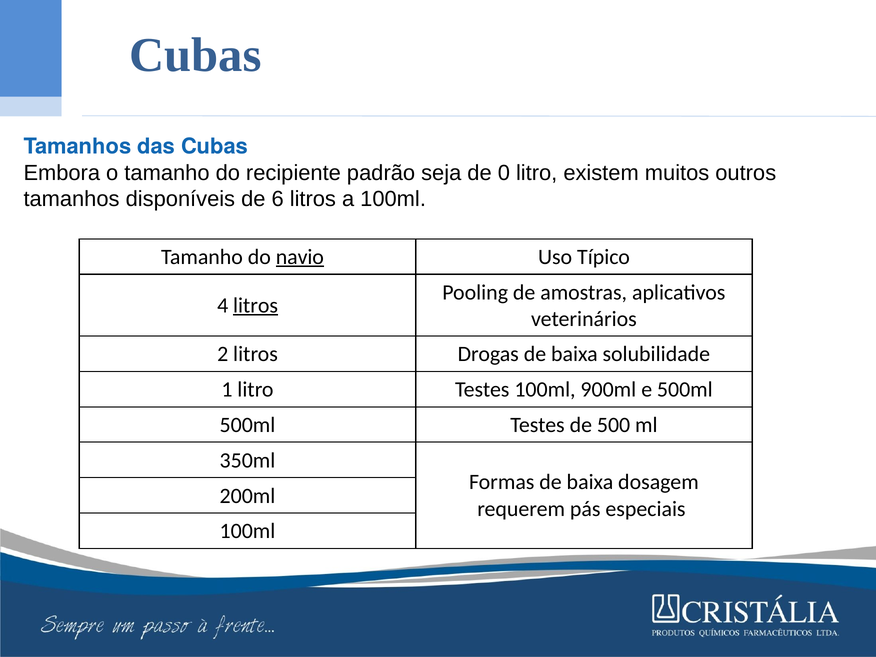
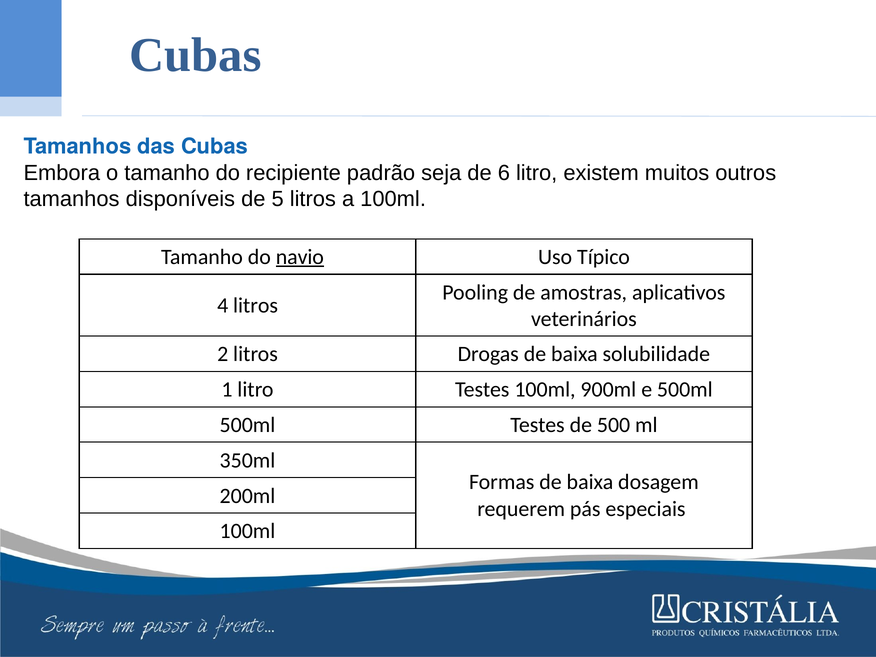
0: 0 -> 6 (504, 173)
6: 6 -> 5 (278, 199)
litros underline: present -> none (255, 305)
